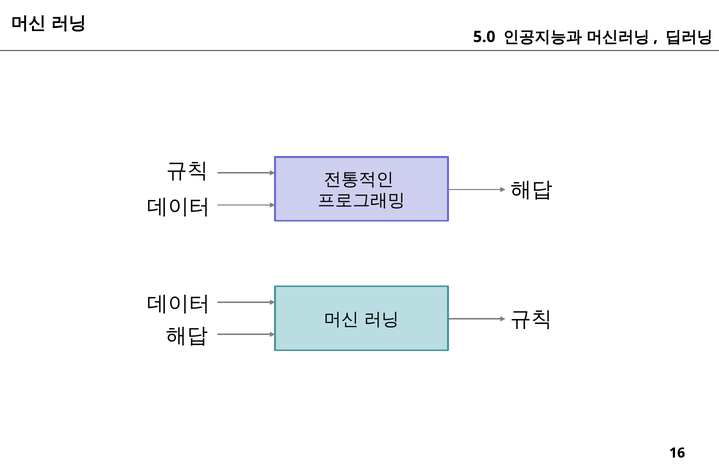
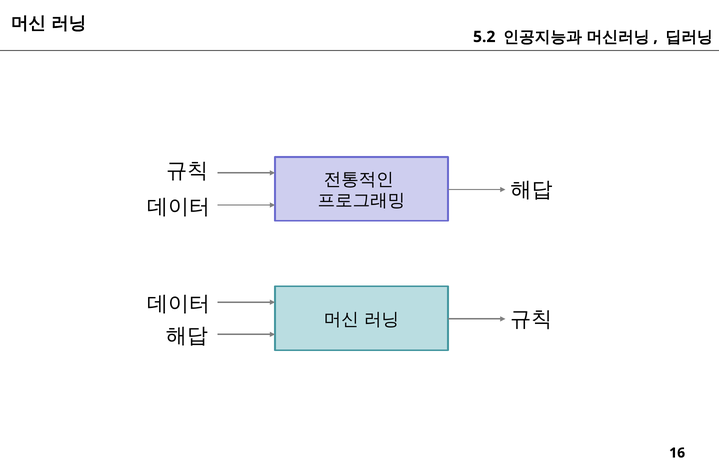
5.0: 5.0 -> 5.2 (484, 37)
